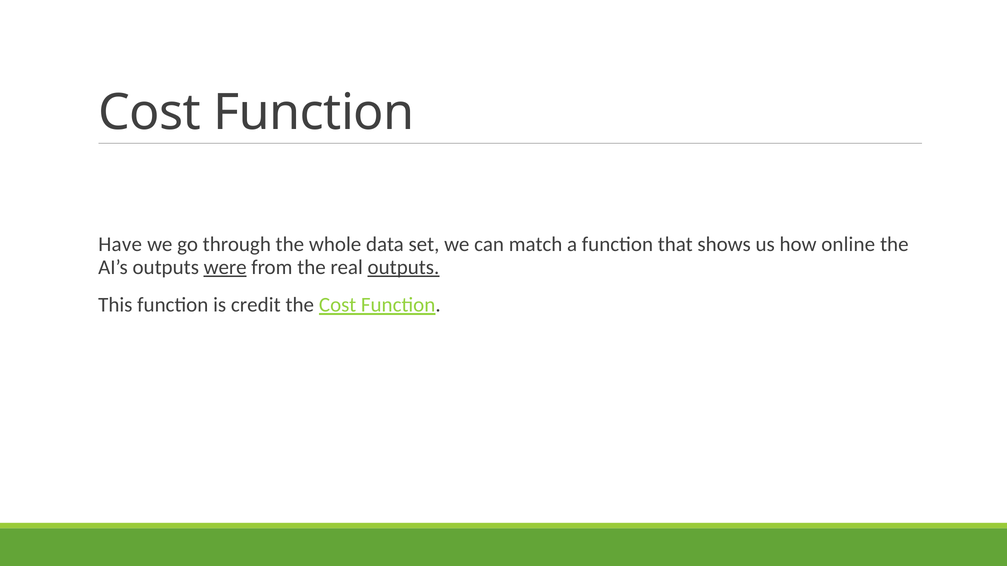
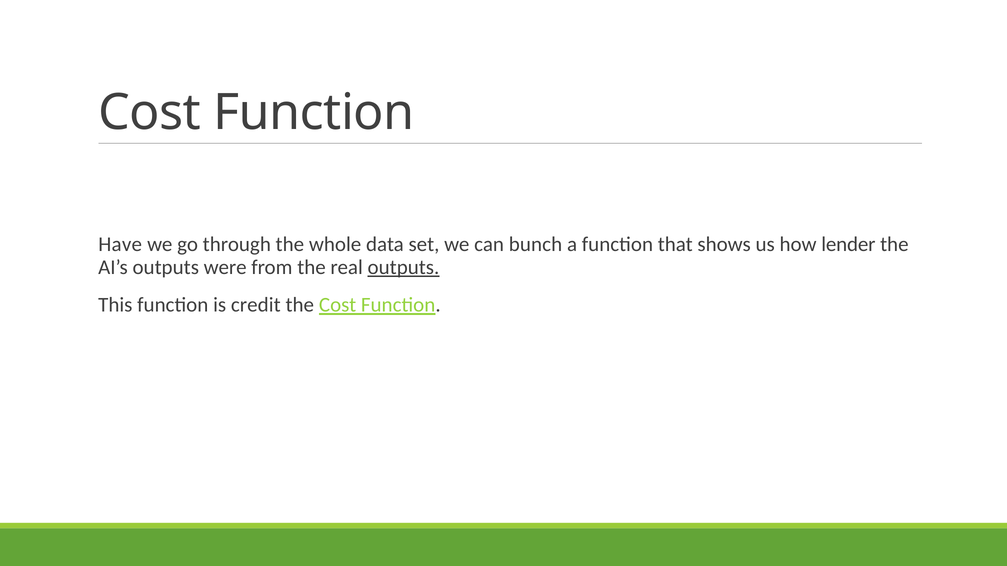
match: match -> bunch (535, 245)
online: online -> lender (848, 245)
were underline: present -> none (225, 267)
